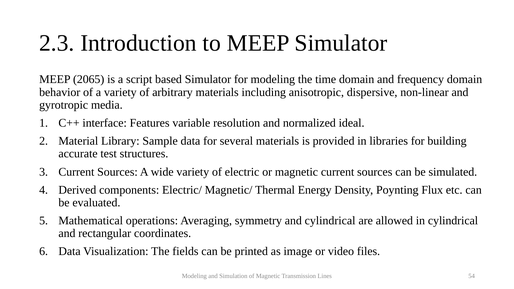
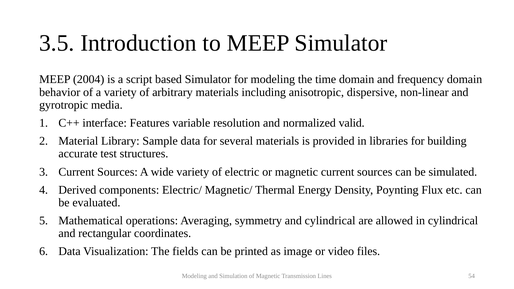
2.3: 2.3 -> 3.5 (57, 43)
2065: 2065 -> 2004 (89, 79)
ideal: ideal -> valid (352, 123)
